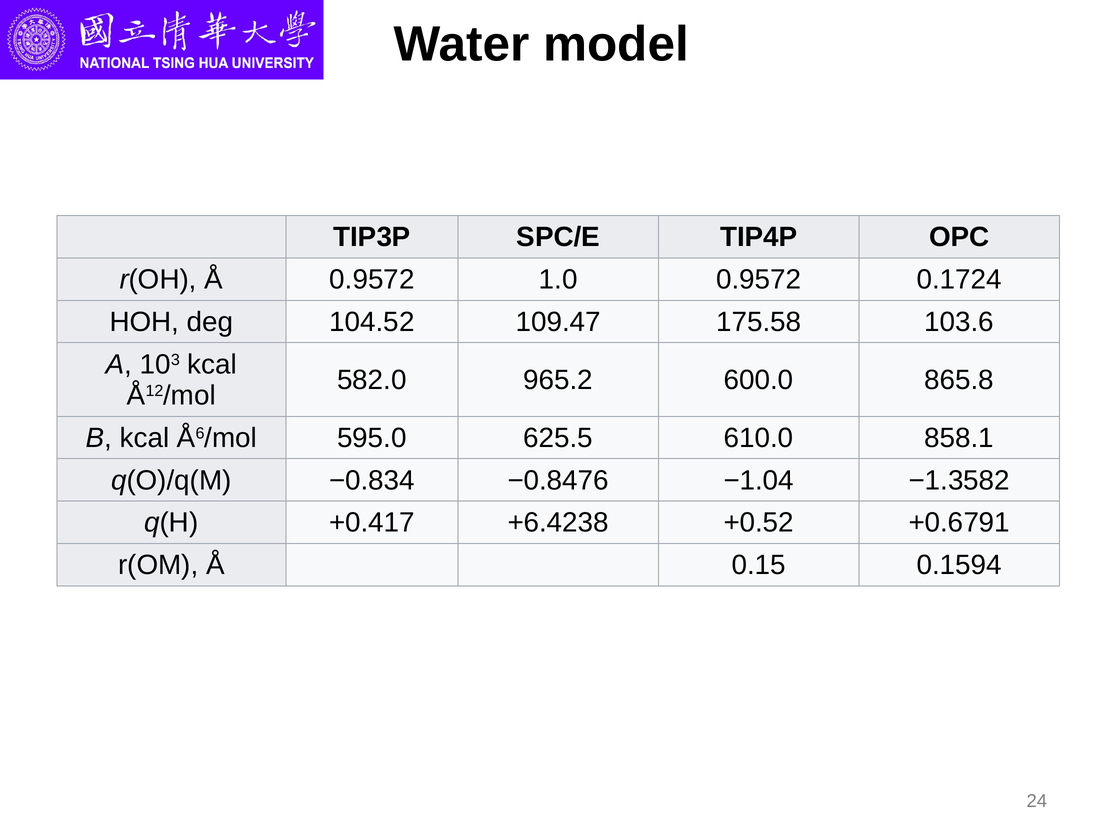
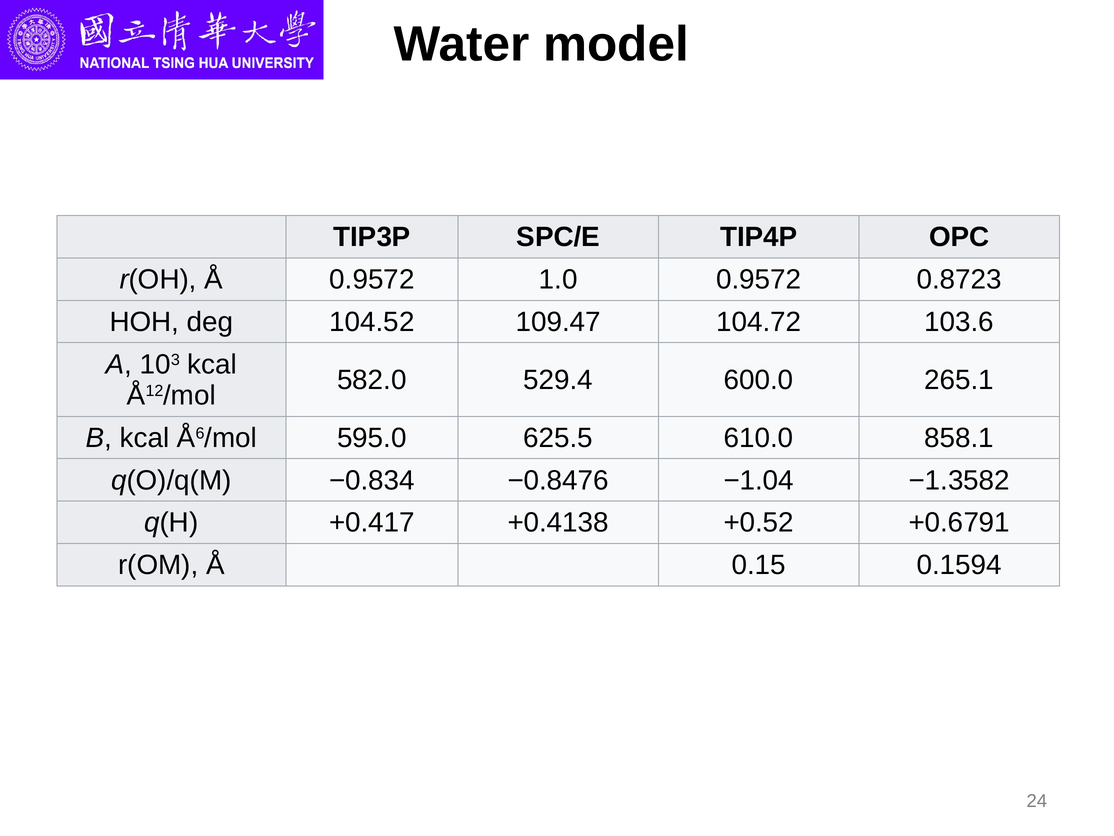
0.1724: 0.1724 -> 0.8723 (959, 279)
175.58: 175.58 -> 104.72 (759, 322)
965.2: 965.2 -> 529.4 (558, 380)
865.8: 865.8 -> 265.1 (959, 380)
+6.4238: +6.4238 -> +0.4138 (558, 522)
